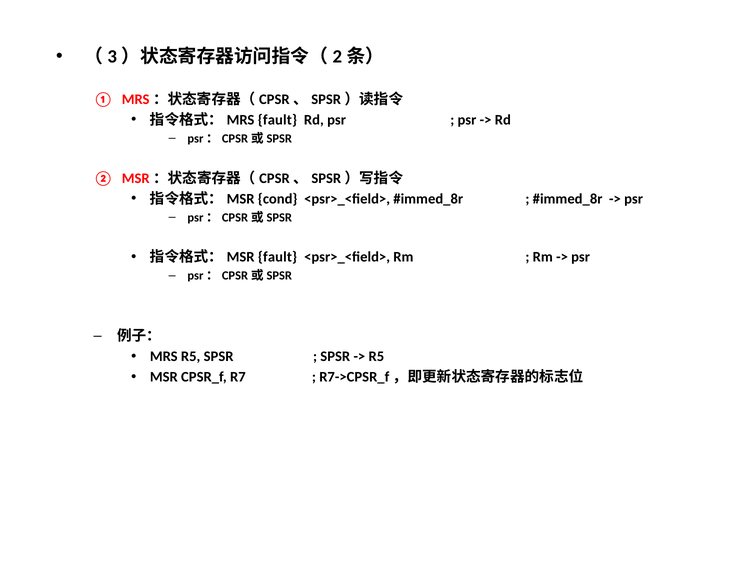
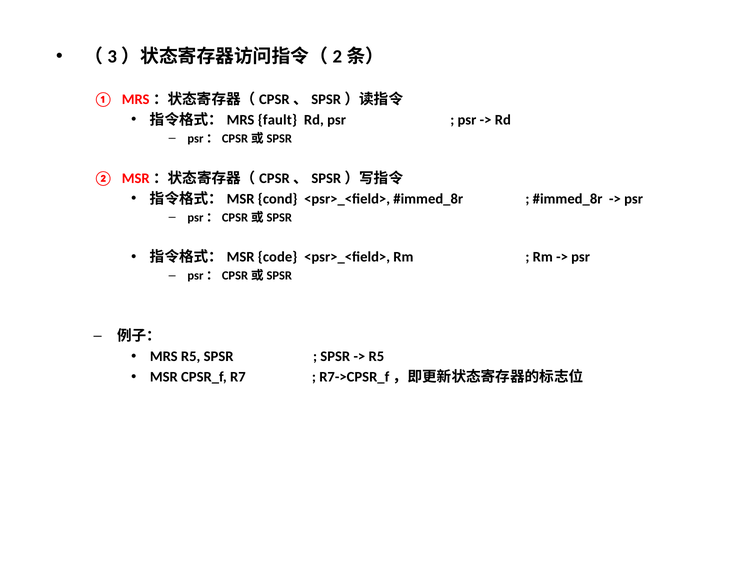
fault: fault -> code (278, 257)
